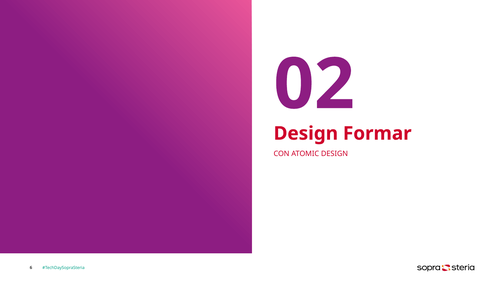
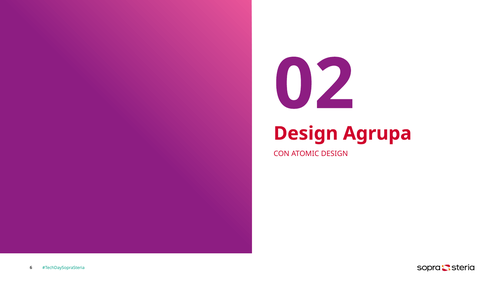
Formar: Formar -> Agrupa (377, 133)
